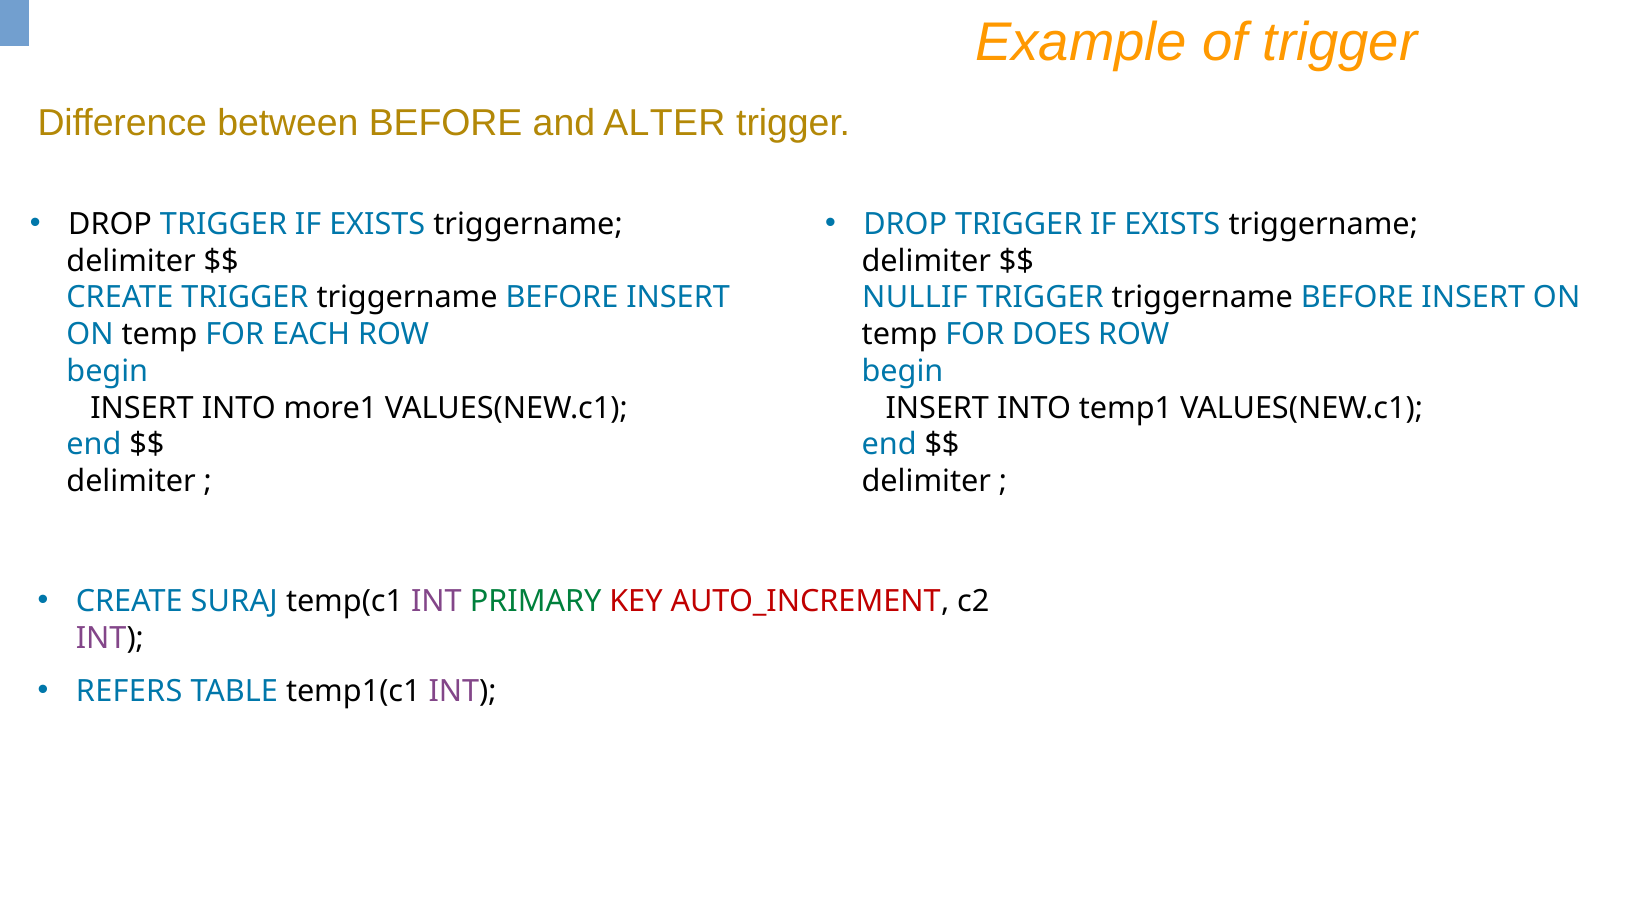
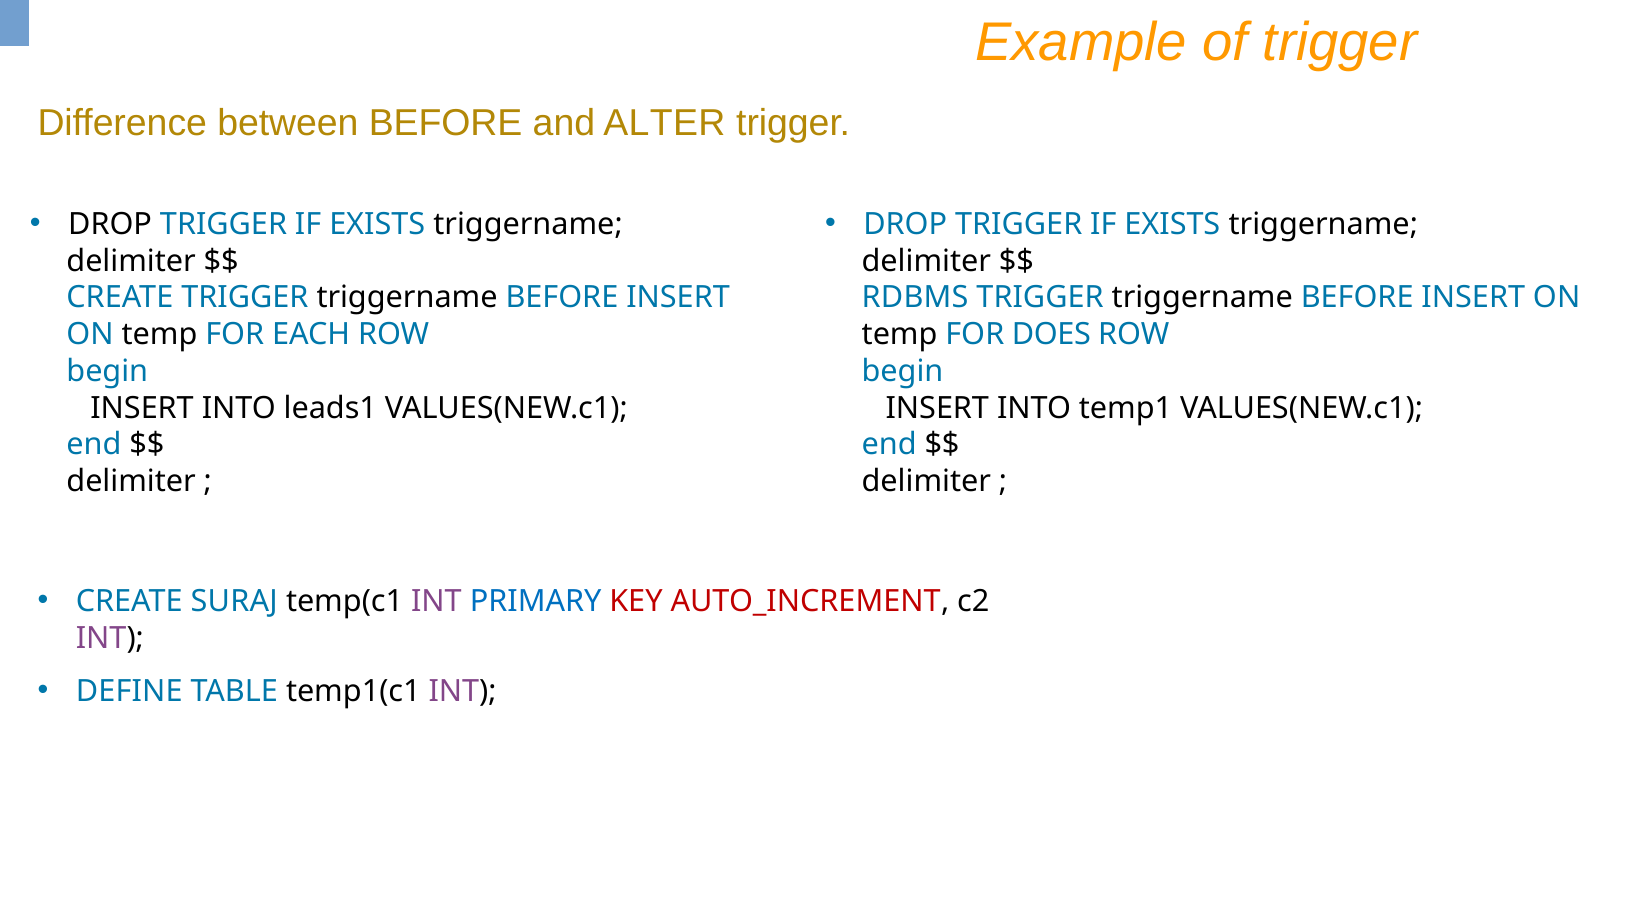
NULLIF: NULLIF -> RDBMS (915, 298)
more1: more1 -> leads1 (330, 408)
PRIMARY colour: green -> blue (536, 601)
REFERS: REFERS -> DEFINE (129, 691)
